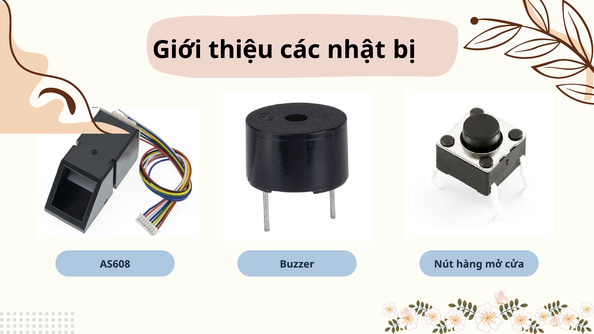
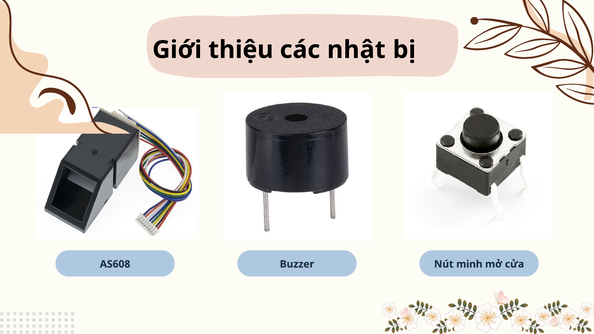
hàng: hàng -> minh (469, 264)
